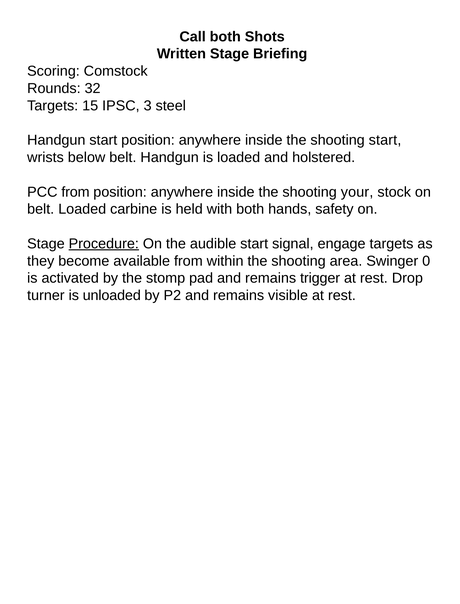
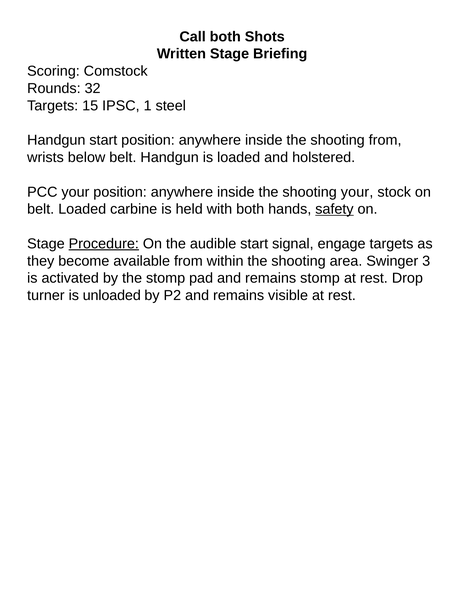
3: 3 -> 1 (148, 106)
shooting start: start -> from (385, 140)
PCC from: from -> your (75, 192)
safety underline: none -> present (334, 209)
0: 0 -> 3 (426, 261)
remains trigger: trigger -> stomp (320, 278)
